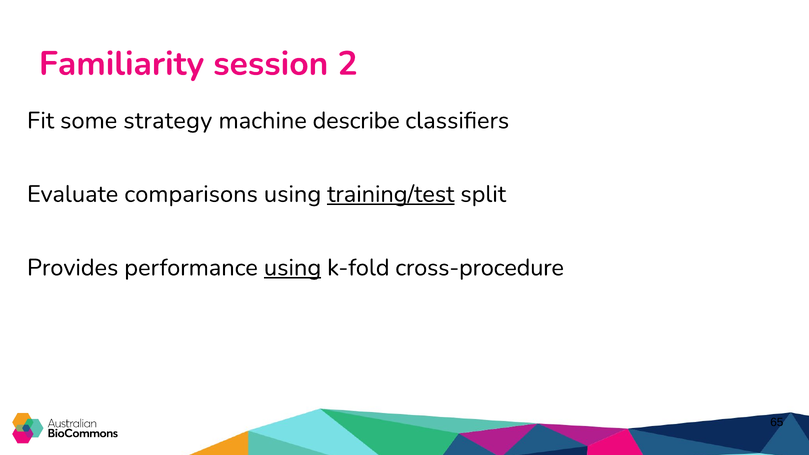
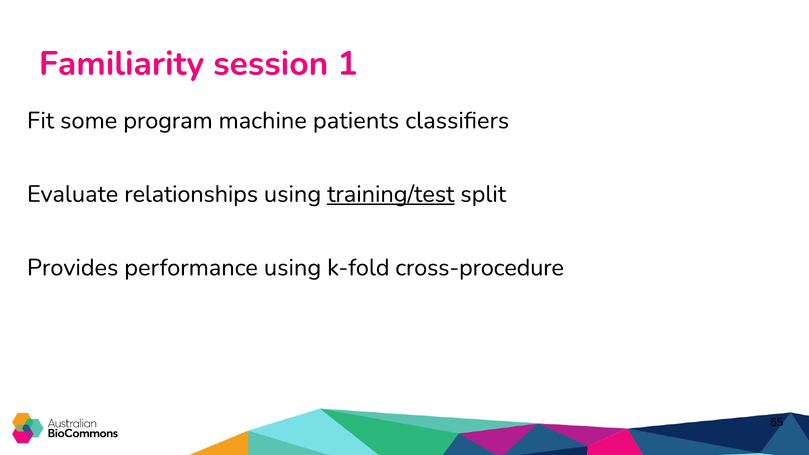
2: 2 -> 1 (348, 64)
strategy: strategy -> program (168, 121)
describe: describe -> patients (356, 121)
comparisons: comparisons -> relationships (191, 194)
using underline: present -> none (293, 268)
